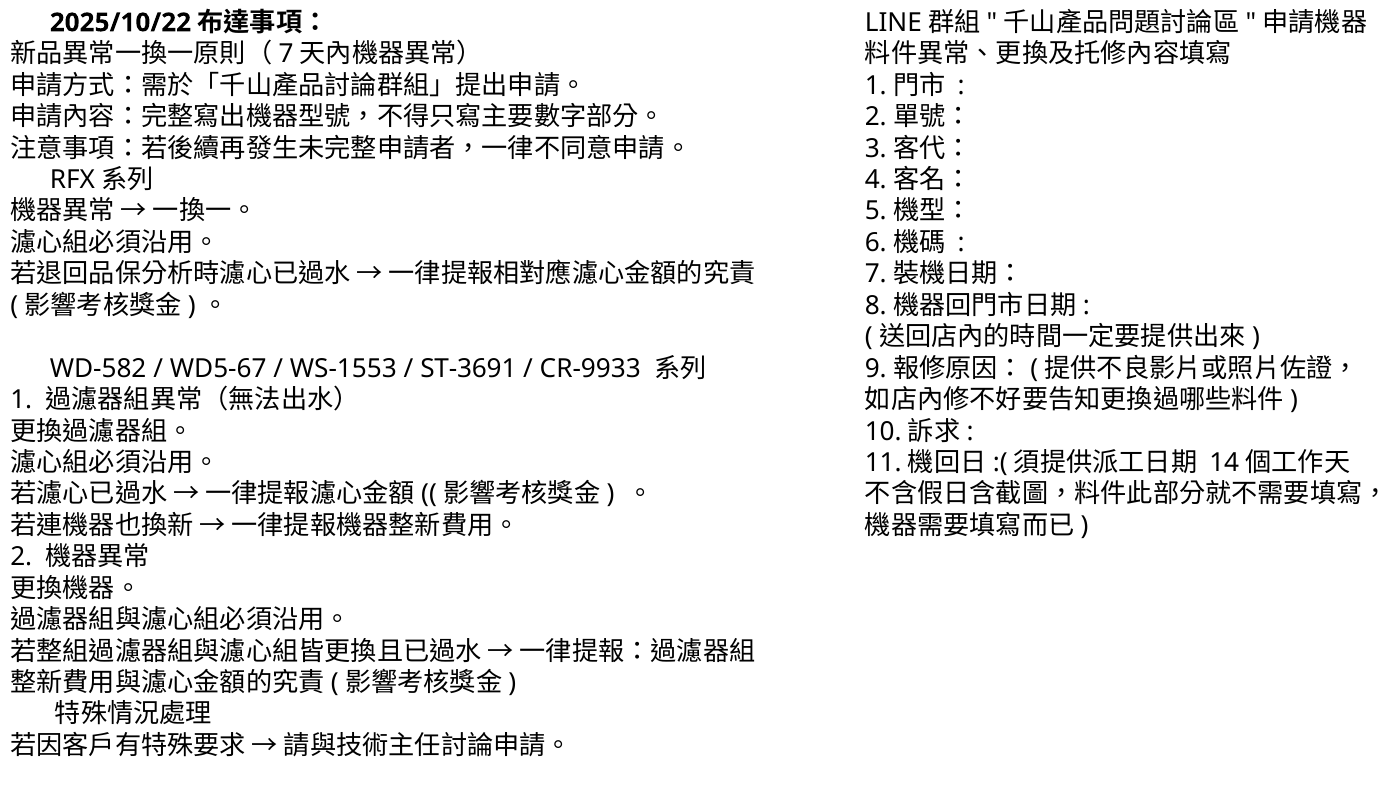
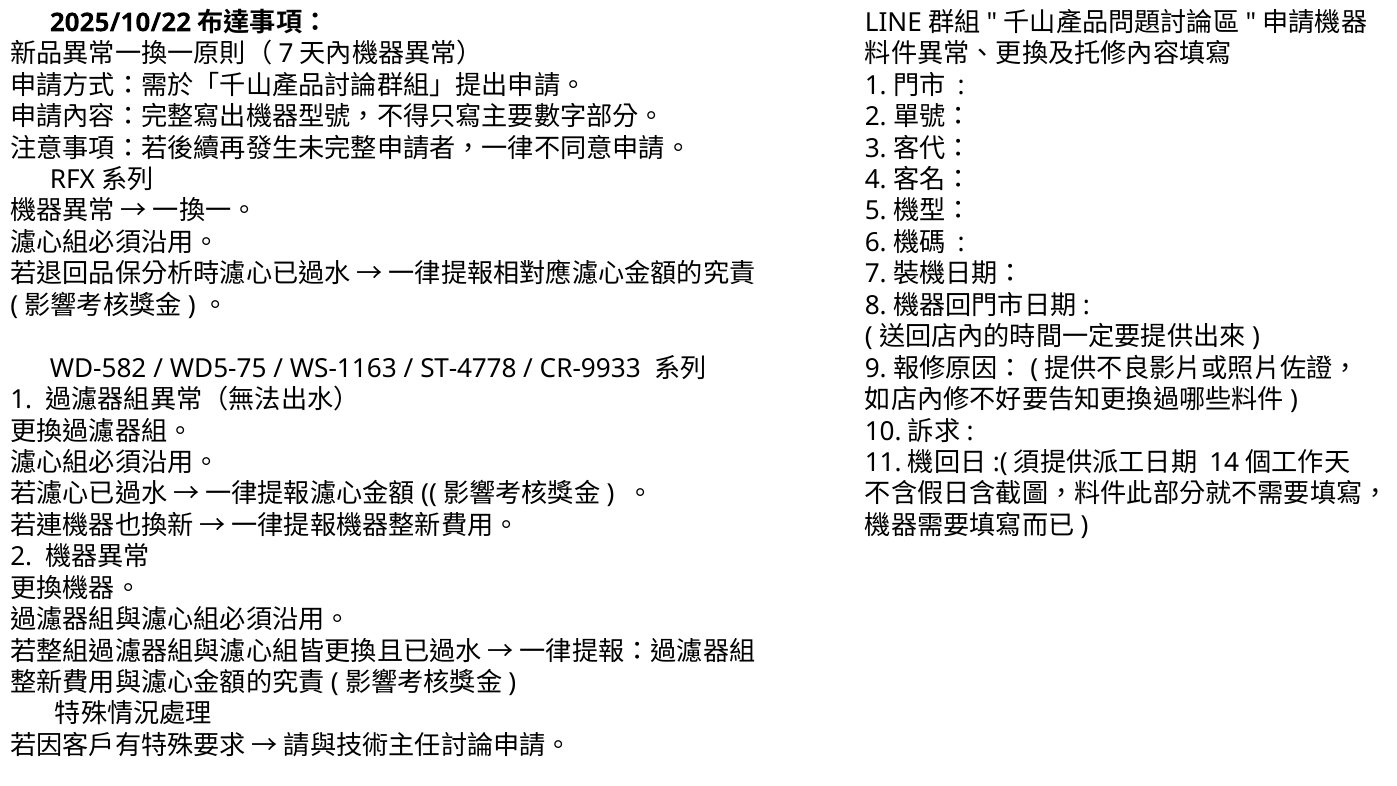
WD5-67: WD5-67 -> WD5-75 (218, 368)
WS-1553: WS-1553 -> WS-1163 (343, 368)
ST-3691: ST-3691 -> ST-4778 (468, 368)
